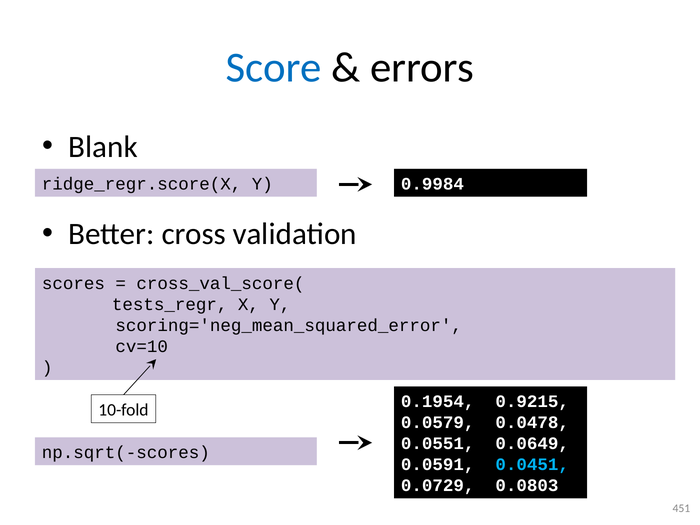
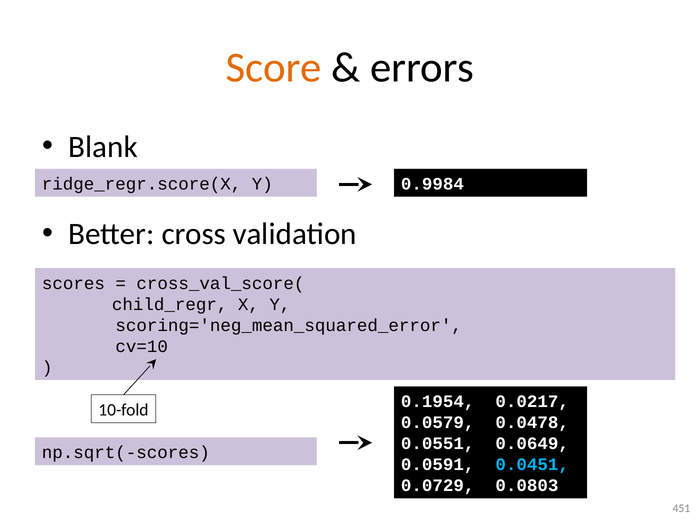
Score colour: blue -> orange (274, 68)
tests_regr: tests_regr -> child_regr (170, 304)
0.9215: 0.9215 -> 0.0217 (532, 402)
